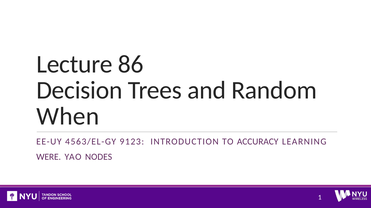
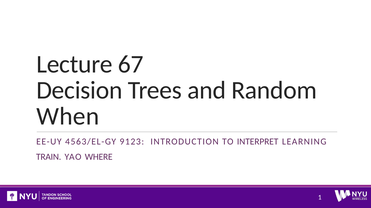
86: 86 -> 67 (131, 65)
ACCURACY: ACCURACY -> INTERPRET (258, 142)
WERE: WERE -> TRAIN (49, 157)
NODES: NODES -> WHERE (99, 157)
